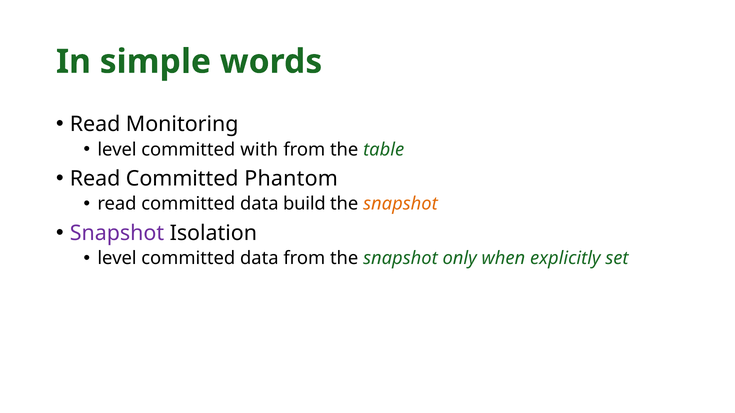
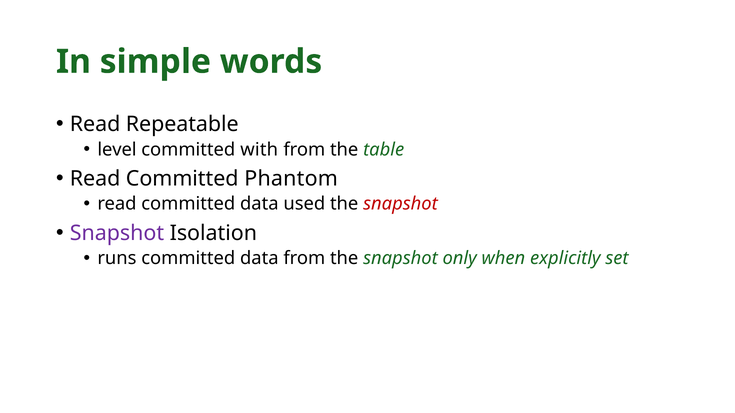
Monitoring: Monitoring -> Repeatable (182, 124)
build: build -> used (304, 204)
snapshot colour: orange -> red (400, 204)
level: level -> runs (117, 259)
